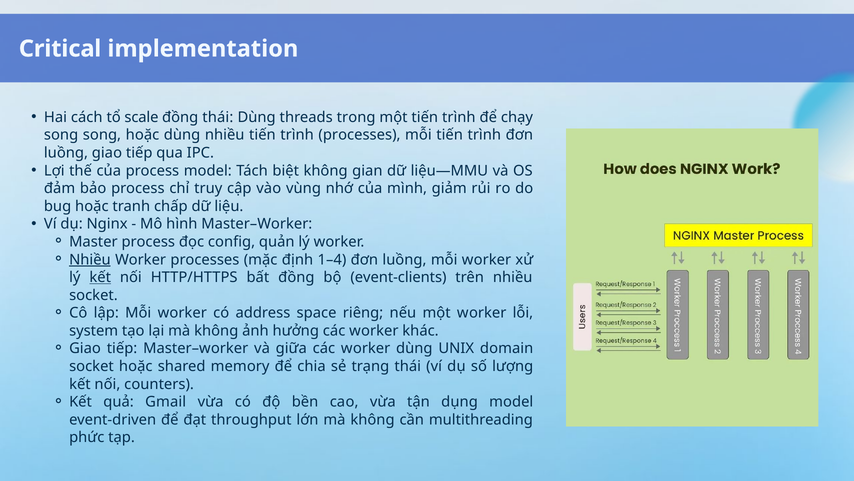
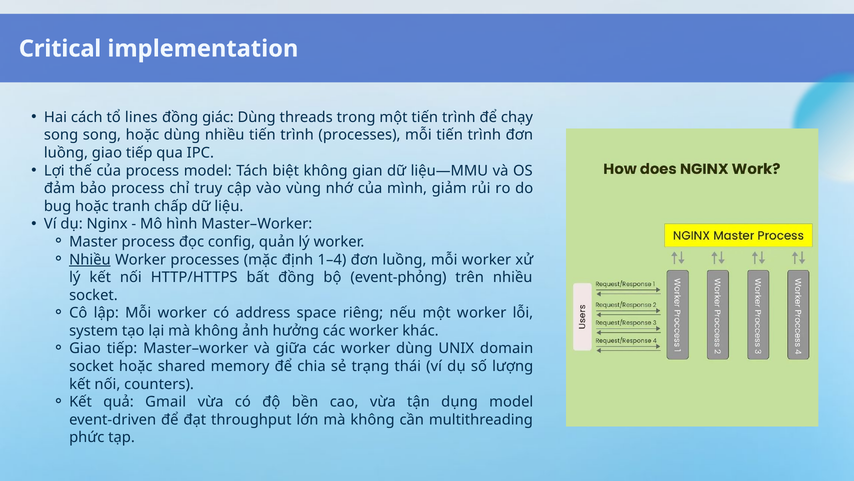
scale: scale -> lines (141, 117)
đồng thái: thái -> giác (218, 117)
kết underline: present -> none (100, 277)
event‑clients: event‑clients -> event‑phỏng (398, 277)
